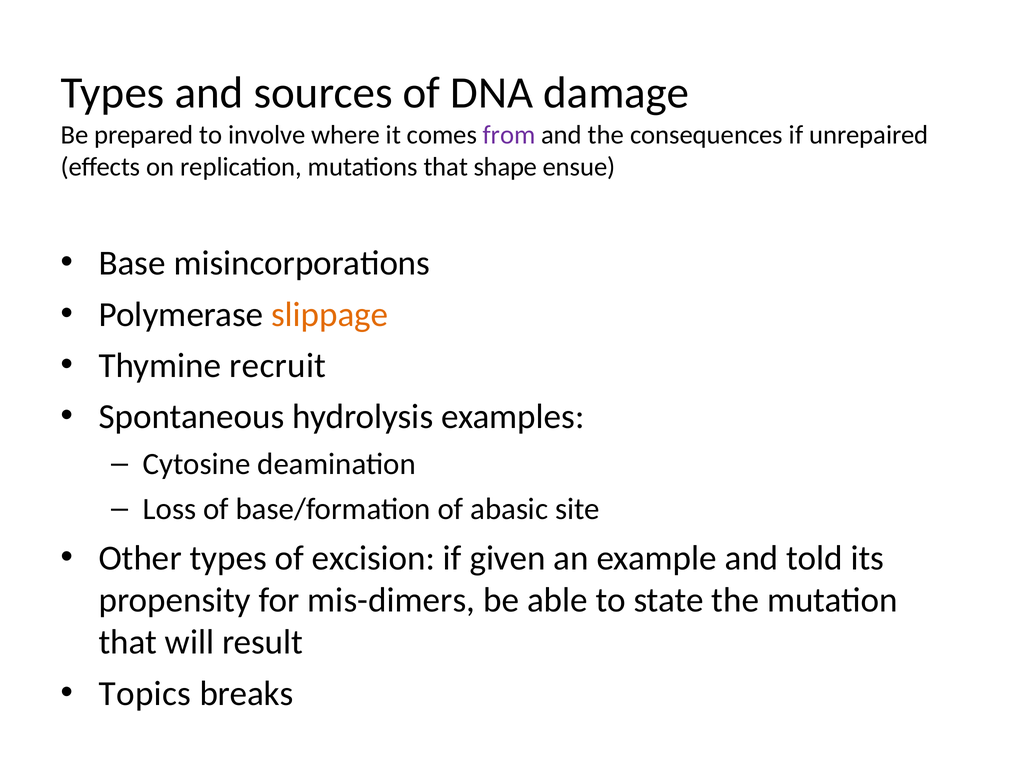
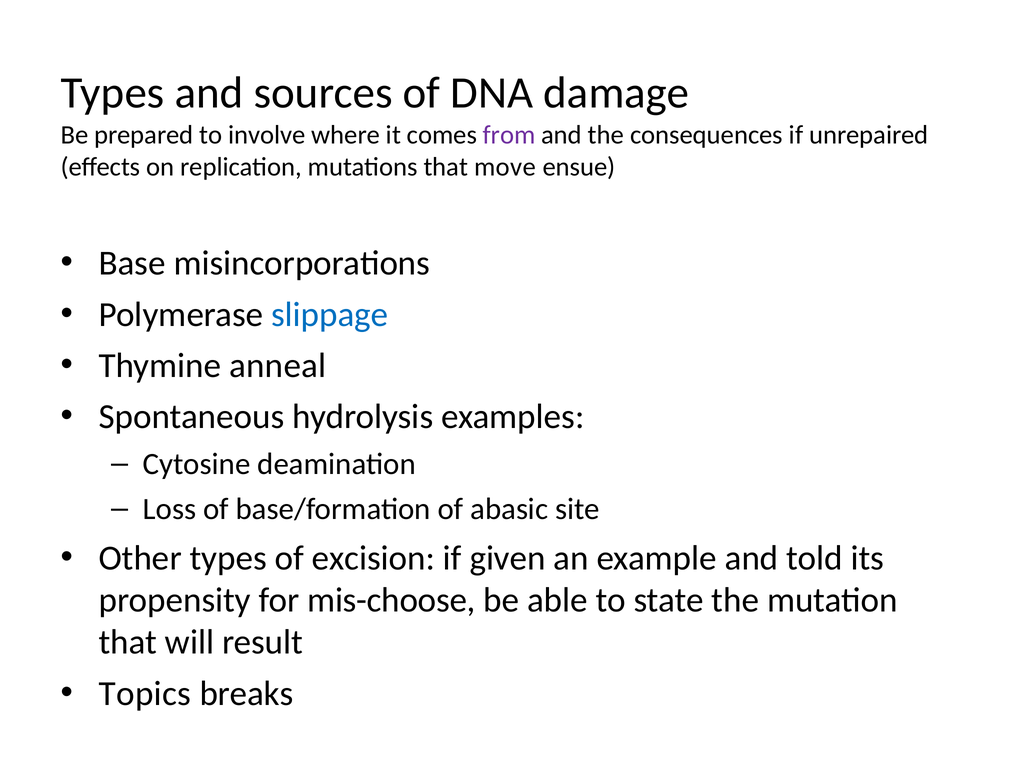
shape: shape -> move (505, 167)
slippage colour: orange -> blue (330, 315)
recruit: recruit -> anneal (278, 366)
mis-dimers: mis-dimers -> mis-choose (391, 600)
